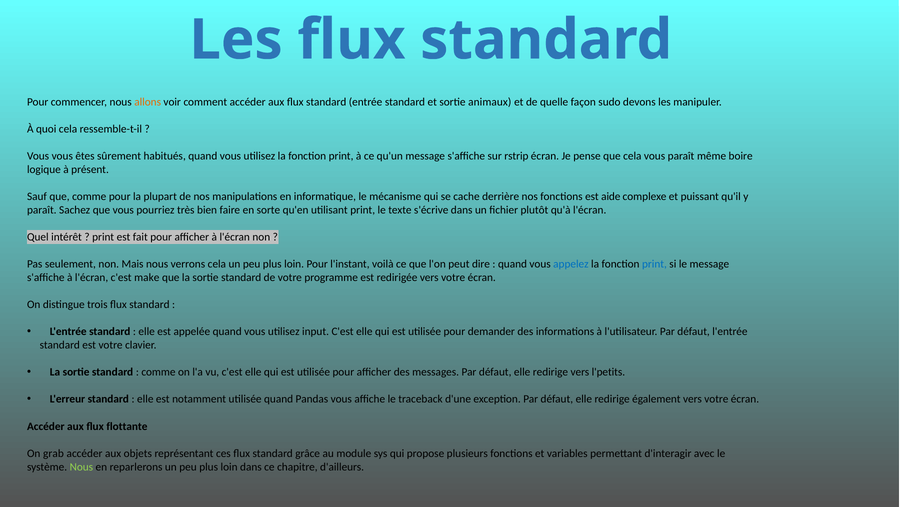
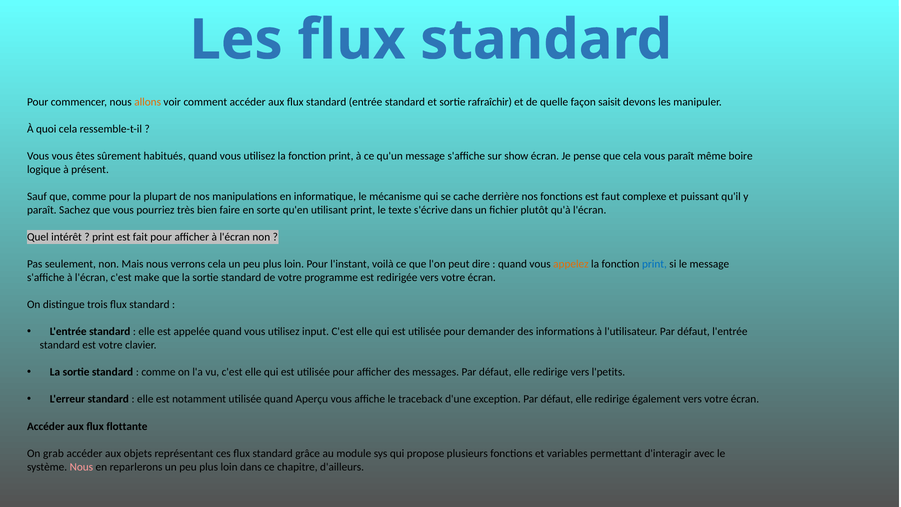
animaux: animaux -> rafraîchir (490, 102)
sudo: sudo -> saisit (609, 102)
rstrip: rstrip -> show (516, 156)
aide: aide -> faut (611, 196)
appelez colour: blue -> orange (571, 264)
Pandas: Pandas -> Aperçu (312, 399)
Nous colour: light green -> pink (81, 467)
